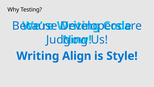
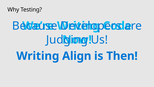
Style: Style -> Then (122, 56)
